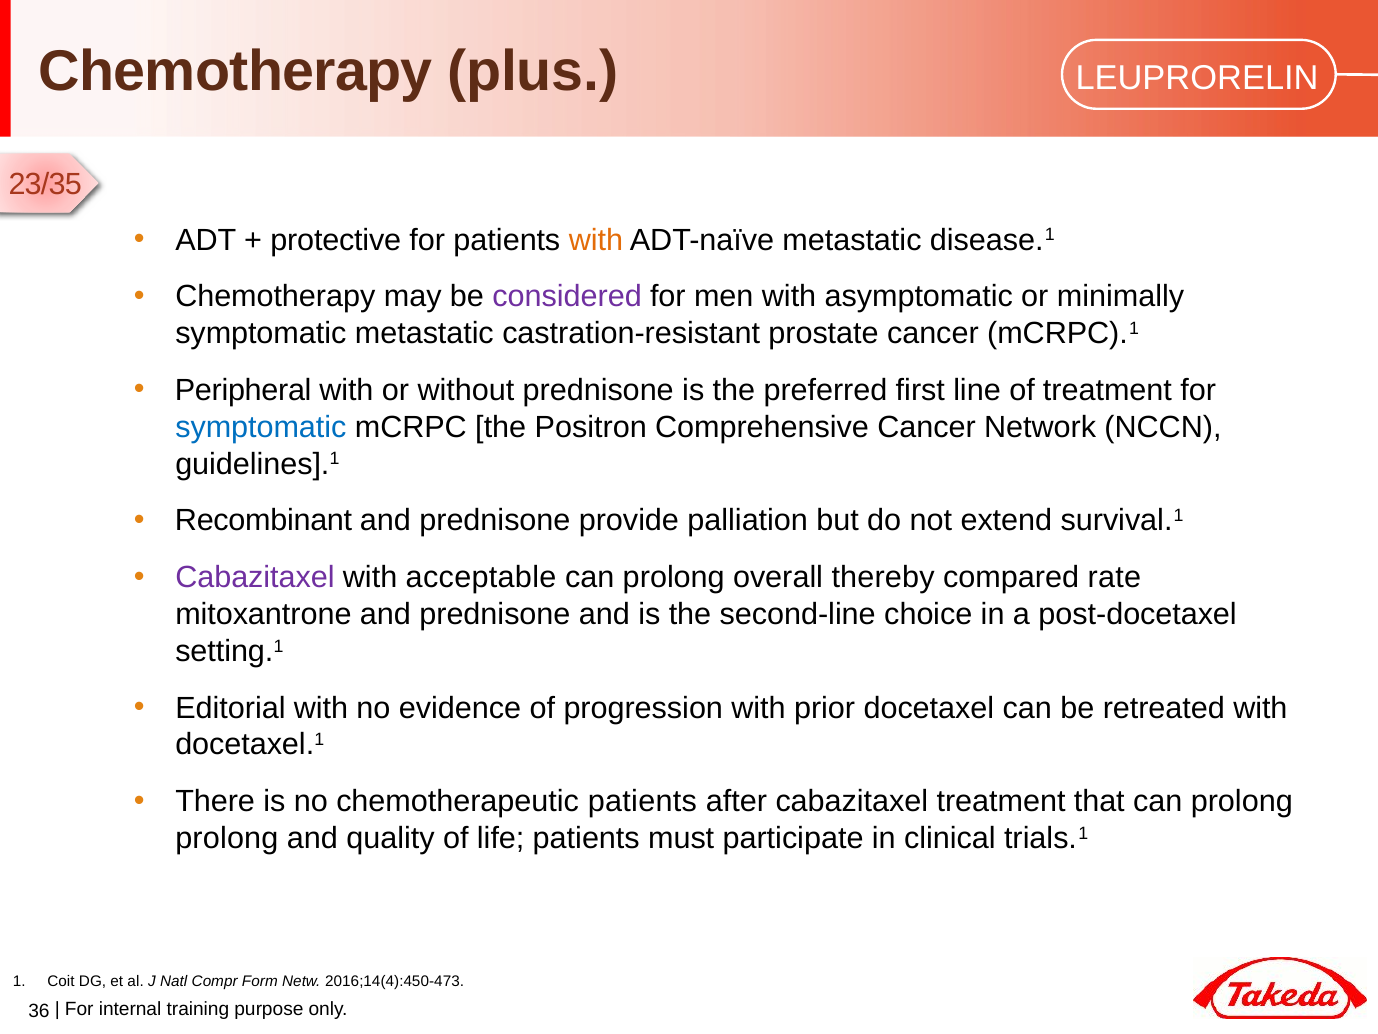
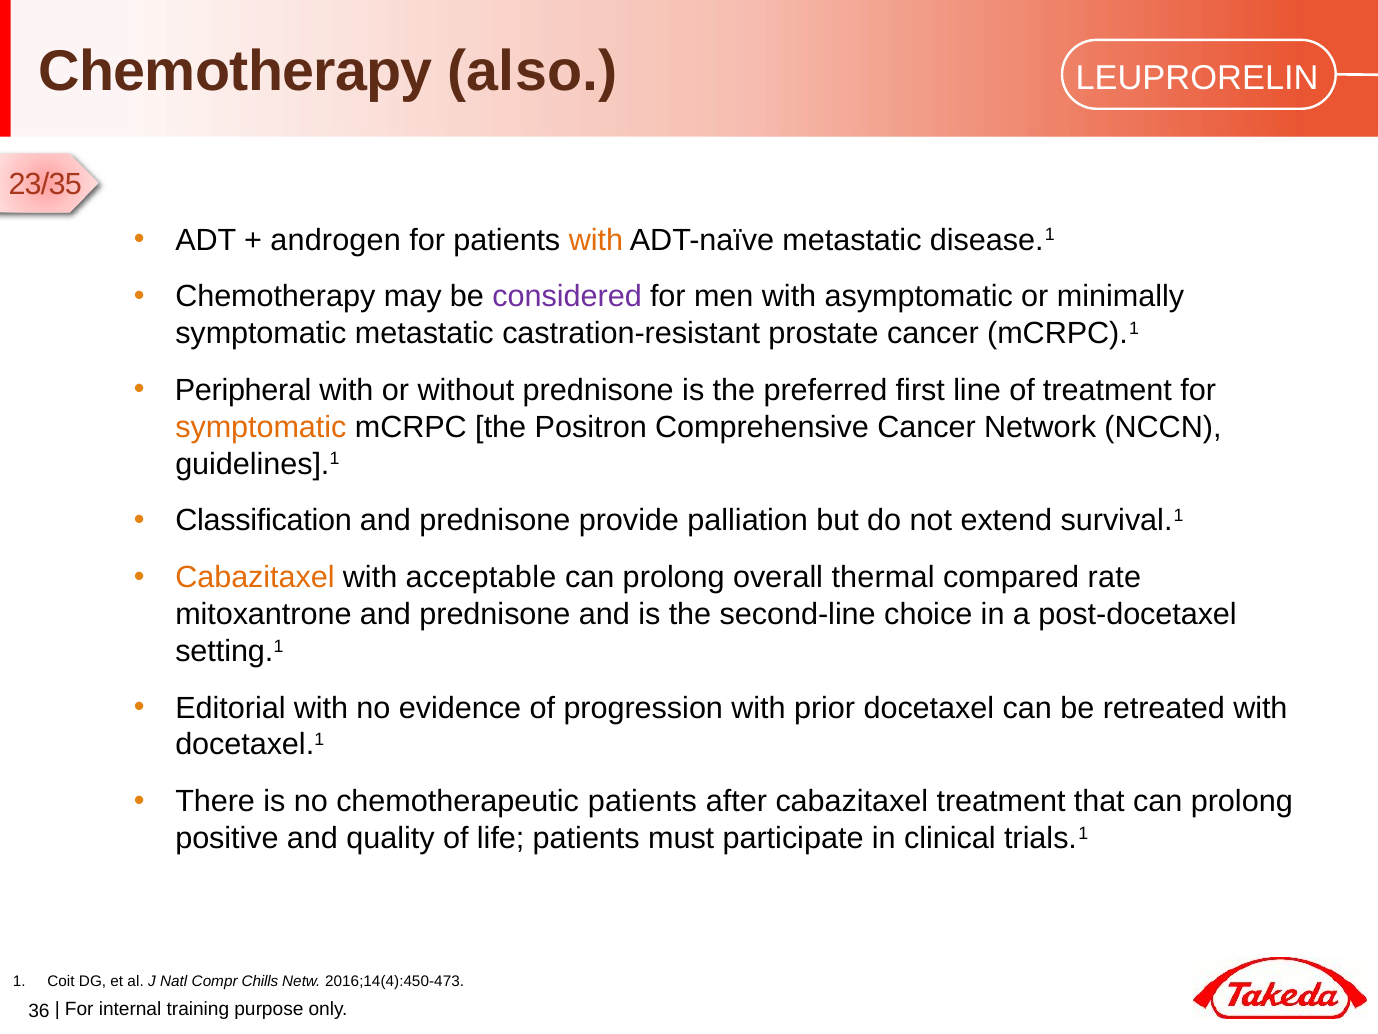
plus: plus -> also (533, 71)
protective: protective -> androgen (336, 240)
symptomatic colour: blue -> orange (261, 427)
Recombinant: Recombinant -> Classification (264, 521)
Cabazitaxel colour: purple -> orange (255, 577)
thereby: thereby -> thermal (883, 577)
prolong: prolong -> positive (227, 838)
Form: Form -> Chills (260, 981)
